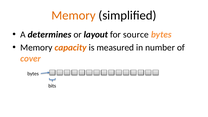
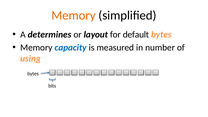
source: source -> default (136, 35)
capacity colour: orange -> blue (71, 47)
cover: cover -> using (31, 59)
